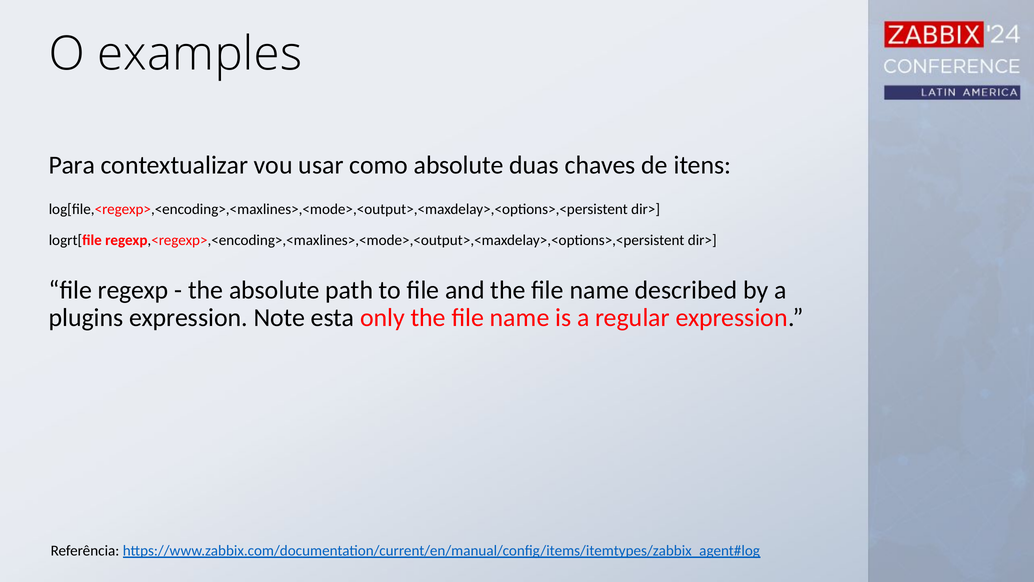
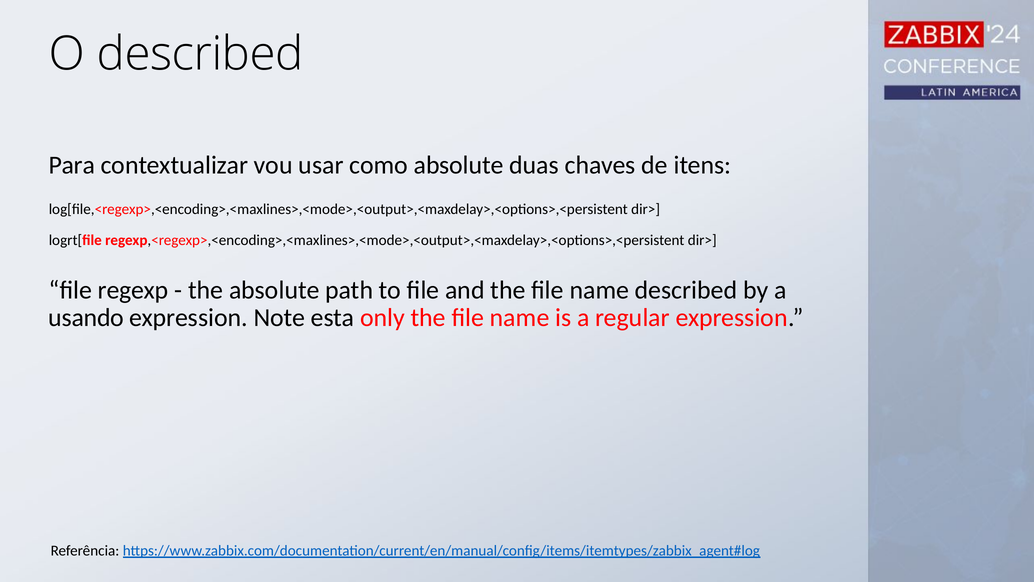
O examples: examples -> described (200, 54)
plugins: plugins -> usando (86, 318)
